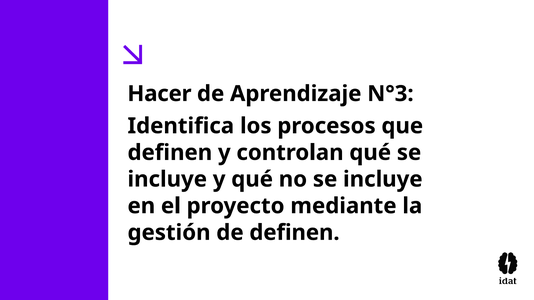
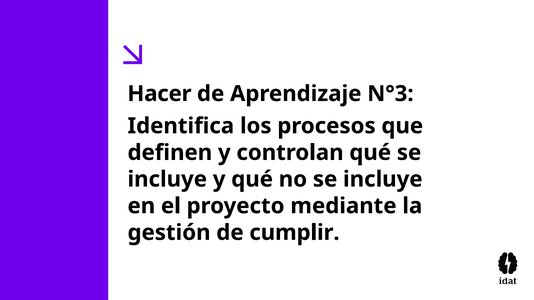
de definen: definen -> cumplir (294, 233)
